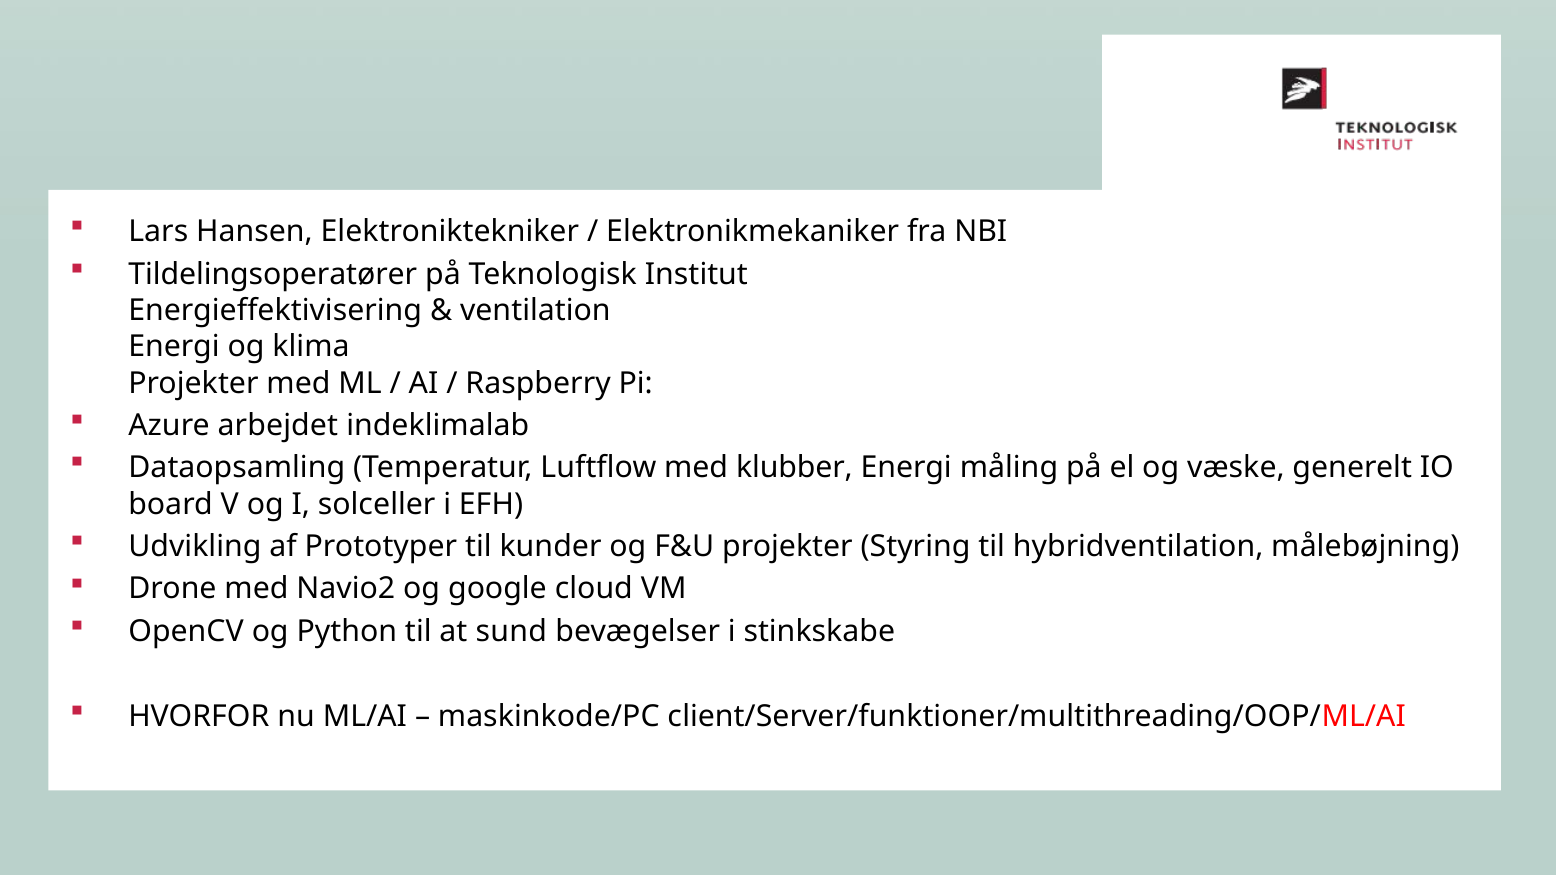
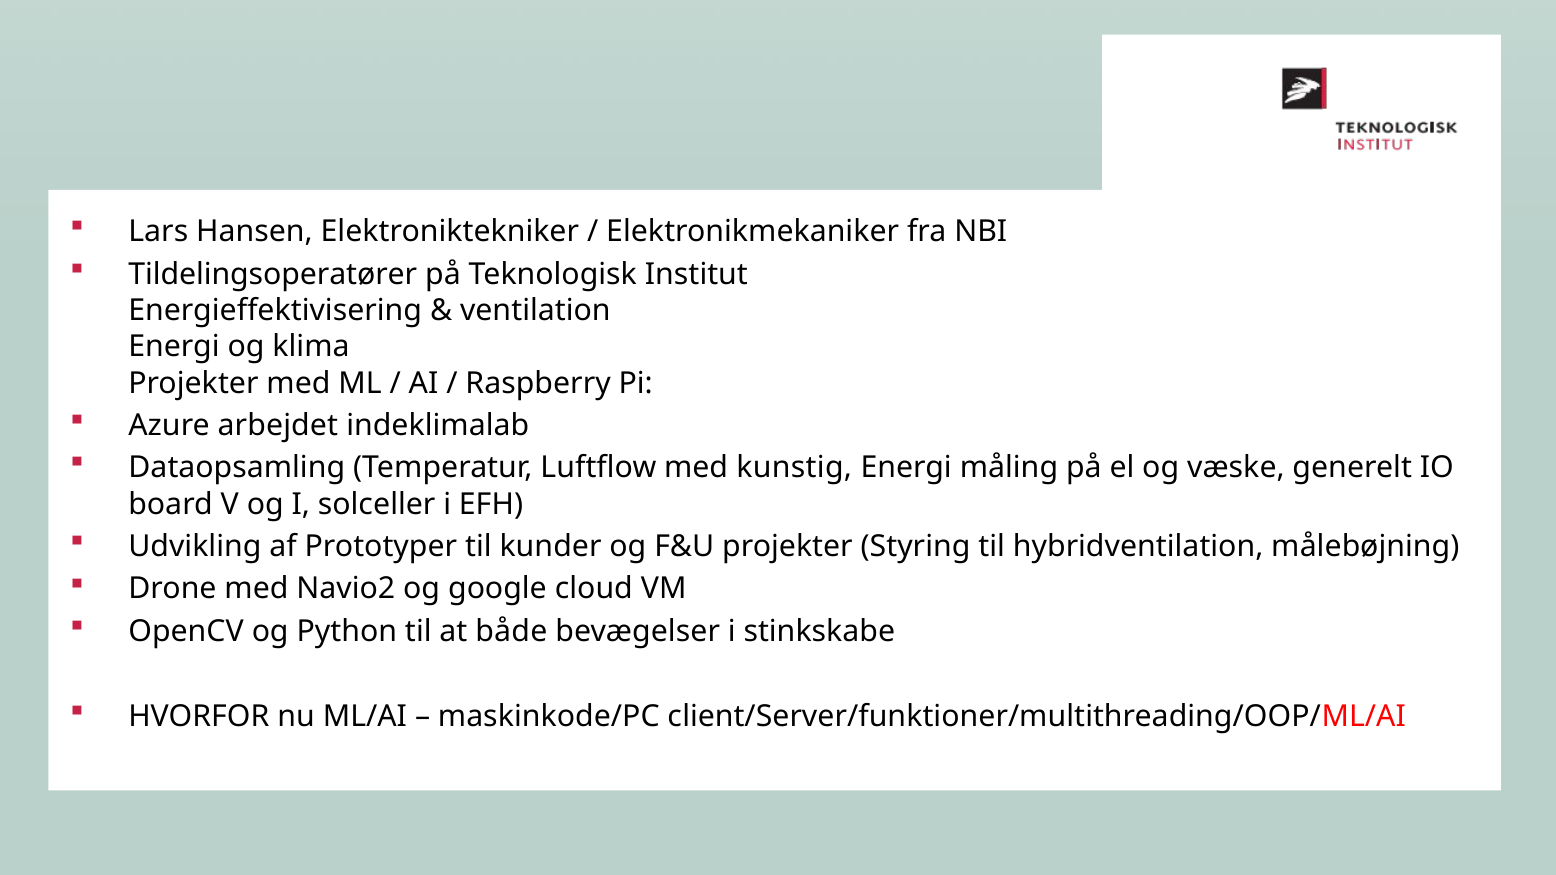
klubber: klubber -> kunstig (794, 468)
sund: sund -> både (511, 632)
